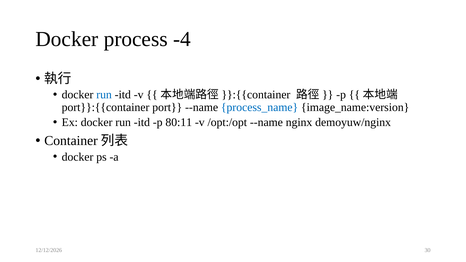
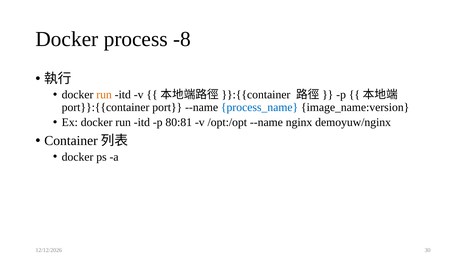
-4: -4 -> -8 (182, 39)
run colour: blue -> orange (104, 95)
80:11: 80:11 -> 80:81 (179, 122)
